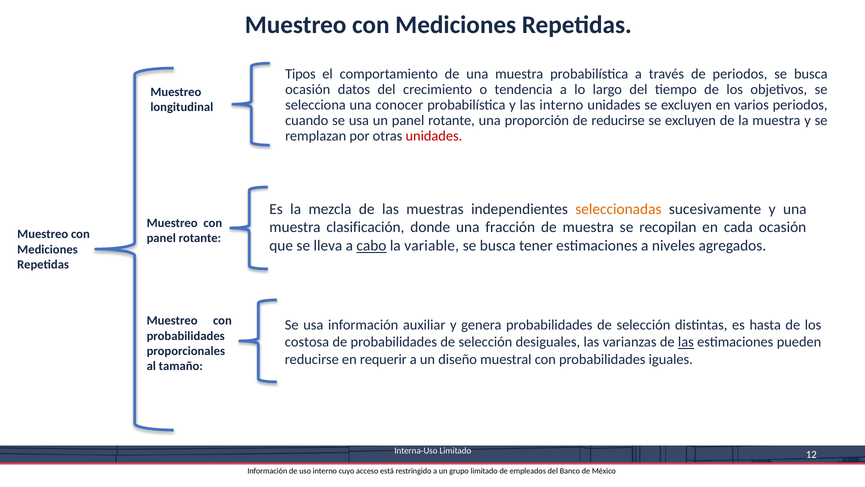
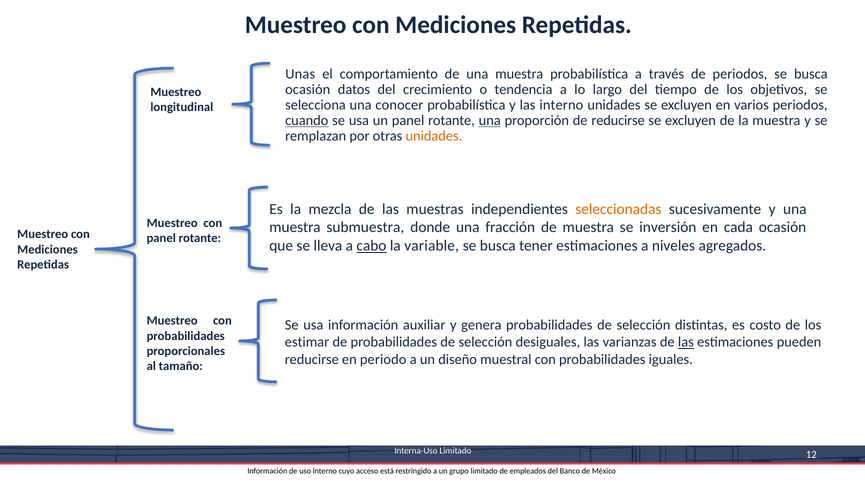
Tipos: Tipos -> Unas (300, 74)
cuando underline: none -> present (307, 120)
una underline: none -> present (490, 120)
unidades colour: red -> orange (434, 136)
clasificación: clasificación -> submuestra (365, 227)
recopilan: recopilan -> inversión (668, 227)
hasta: hasta -> costo (765, 325)
costosa: costosa -> estimar (307, 342)
requerir: requerir -> periodo (383, 359)
